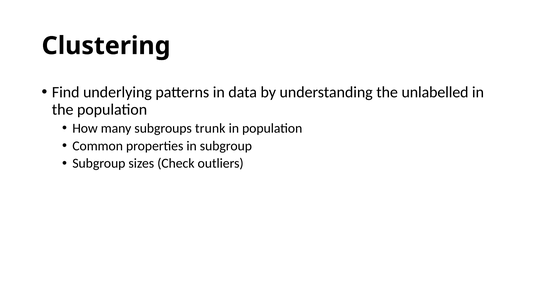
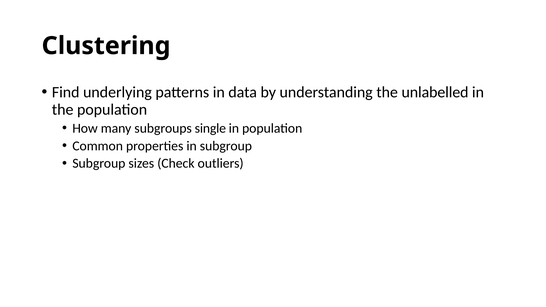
trunk: trunk -> single (210, 128)
